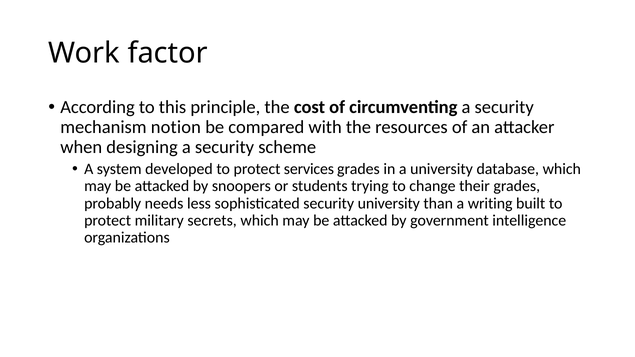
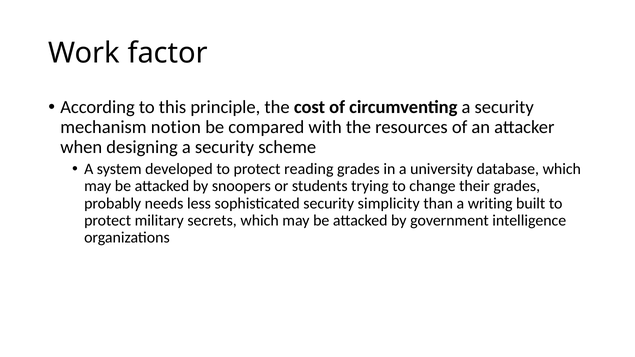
services: services -> reading (309, 169)
security university: university -> simplicity (389, 203)
